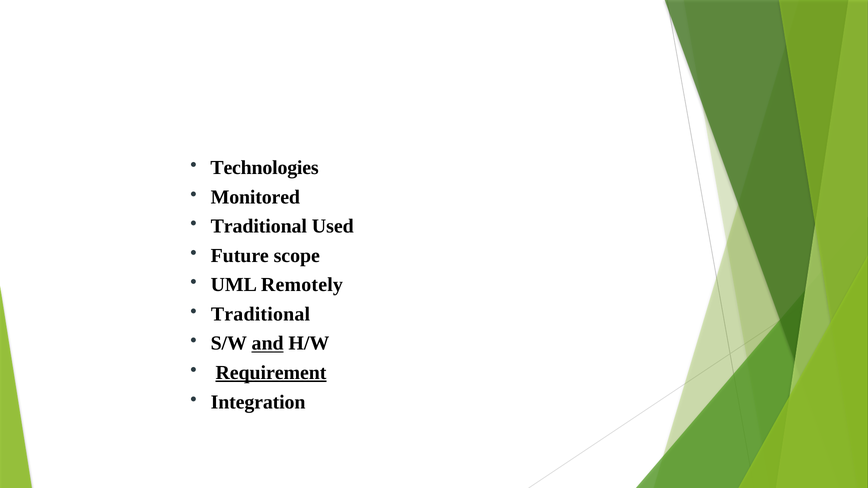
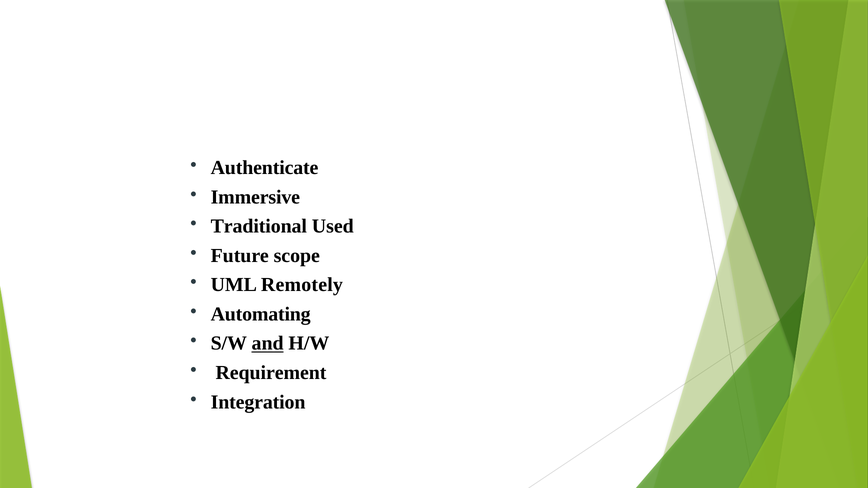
Technologies: Technologies -> Authenticate (265, 168)
Monitored: Monitored -> Immersive (255, 197)
Traditional: Traditional -> Automating (261, 314)
Requirement underline: present -> none (271, 373)
